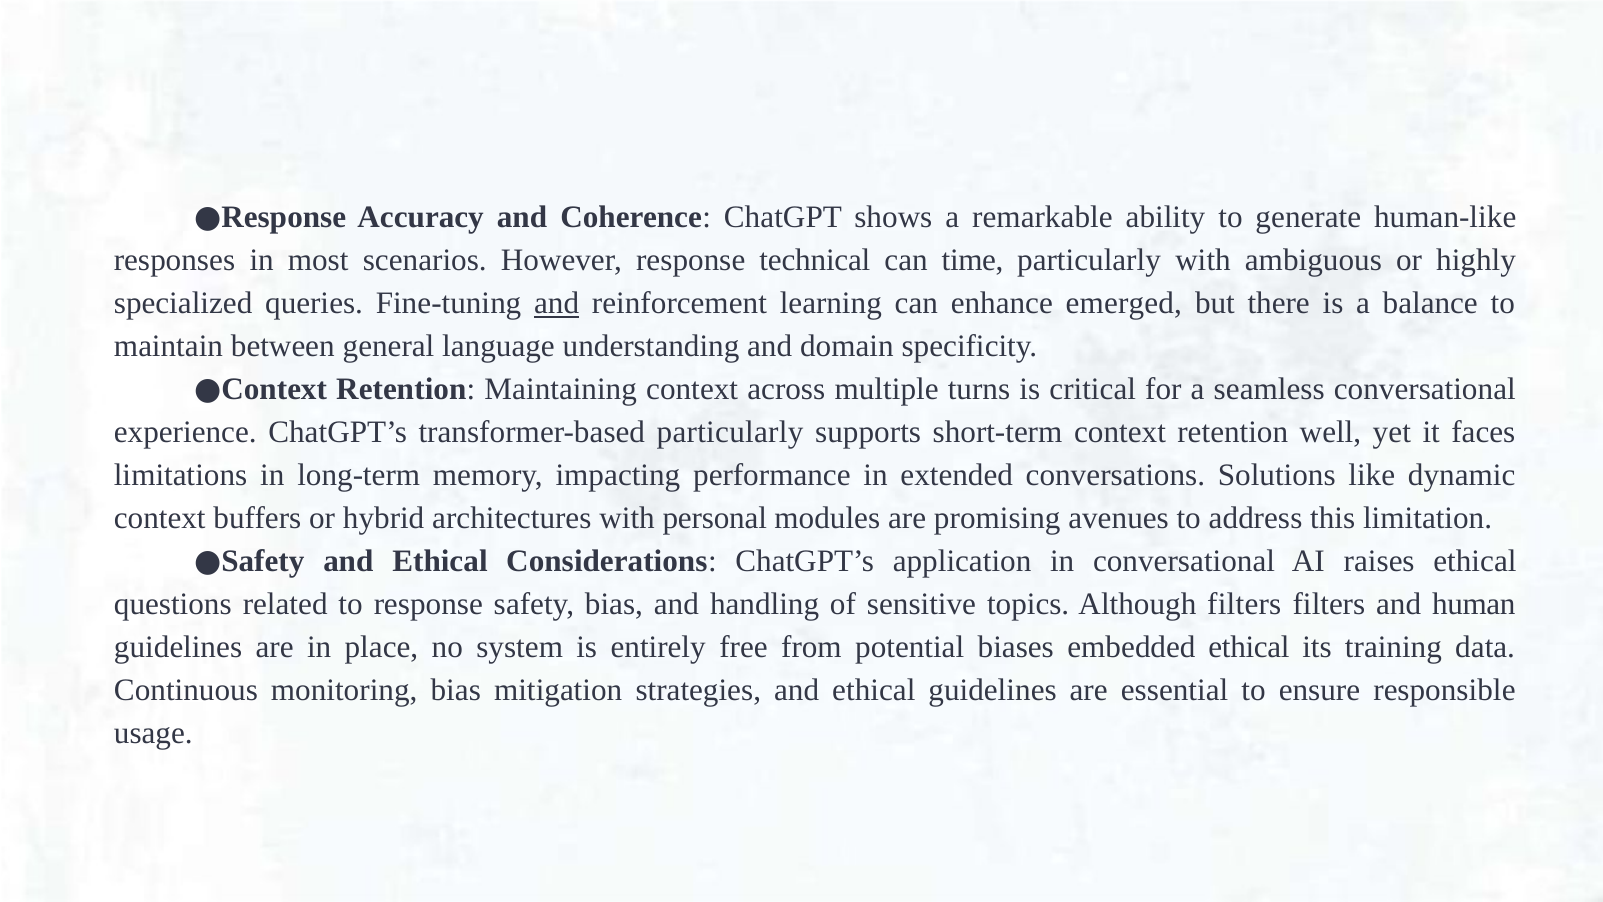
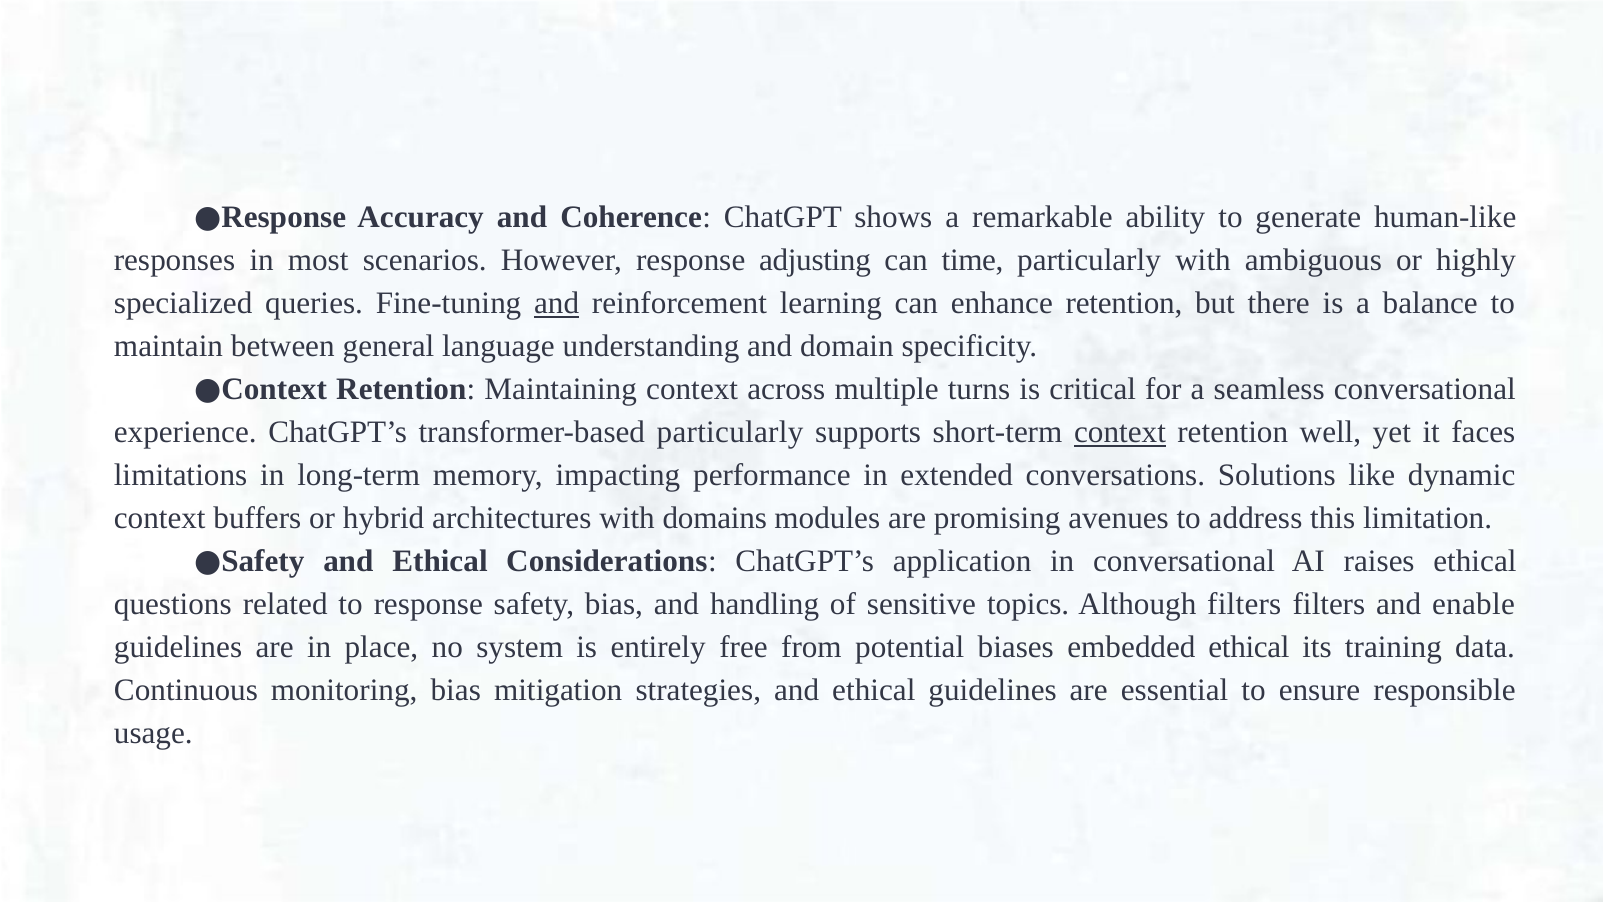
technical: technical -> adjusting (815, 261)
enhance emerged: emerged -> retention (1124, 303)
context underline: none -> present (1120, 432)
personal: personal -> domains (715, 518)
human: human -> enable (1473, 604)
